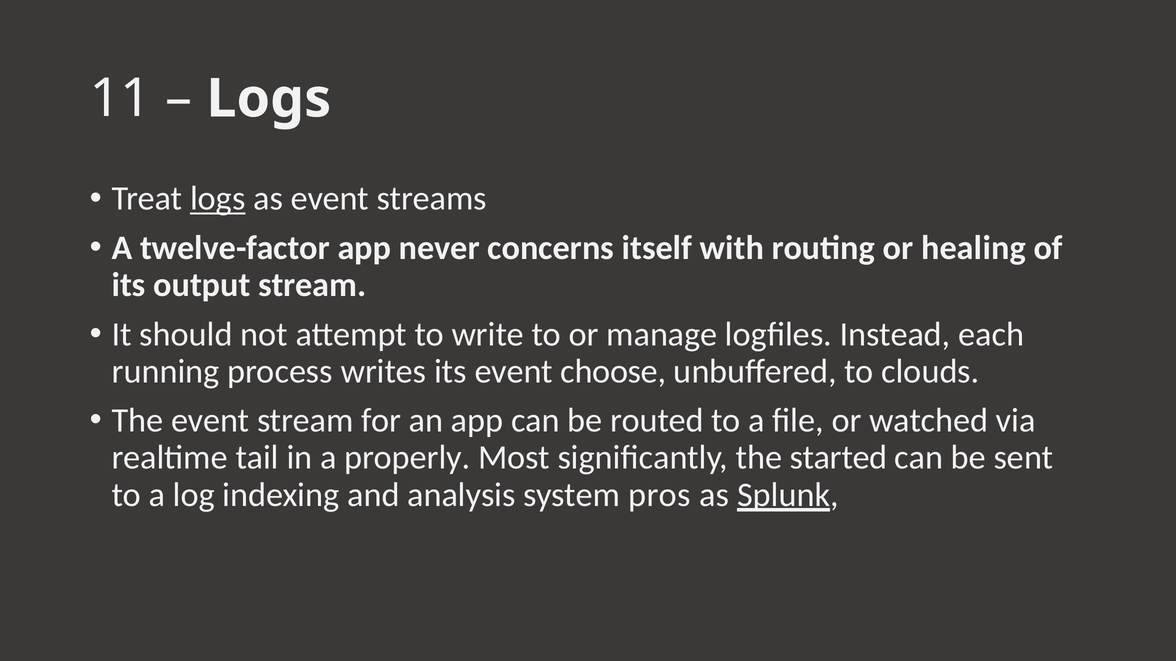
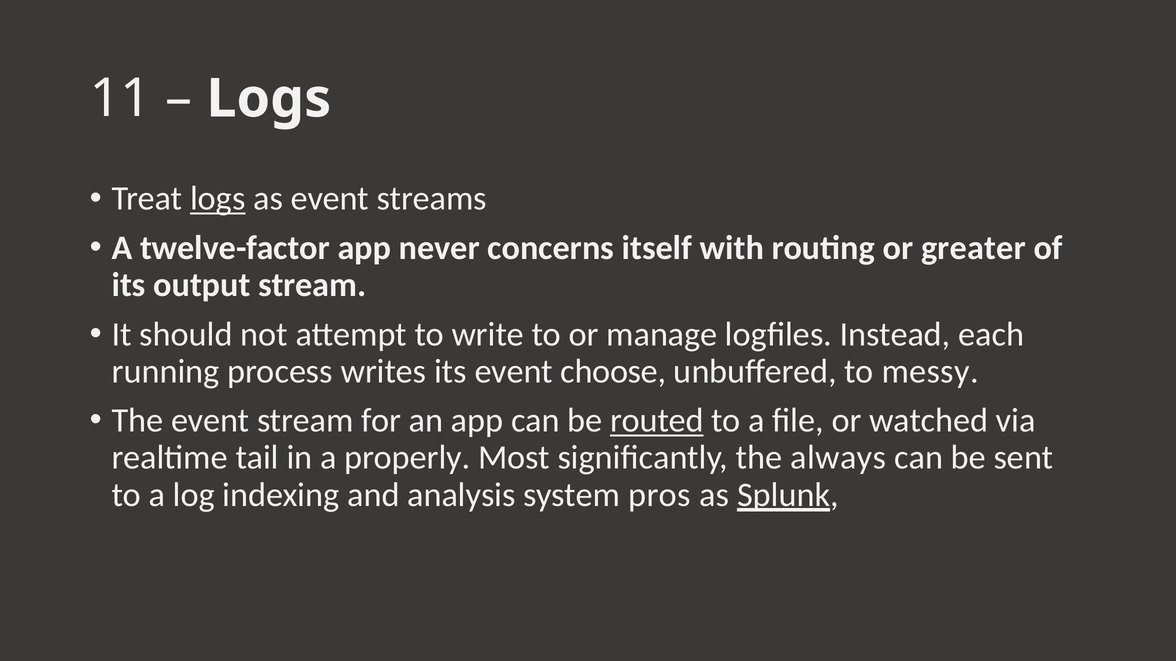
healing: healing -> greater (973, 248)
clouds: clouds -> messy (930, 372)
routed underline: none -> present (657, 421)
started: started -> always (838, 458)
